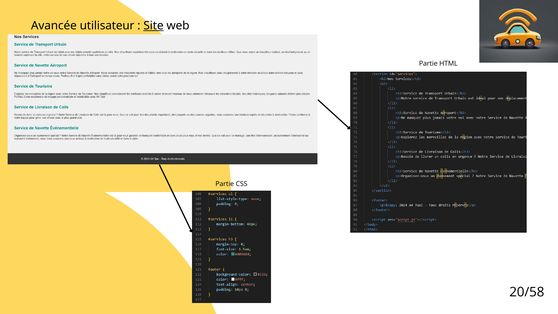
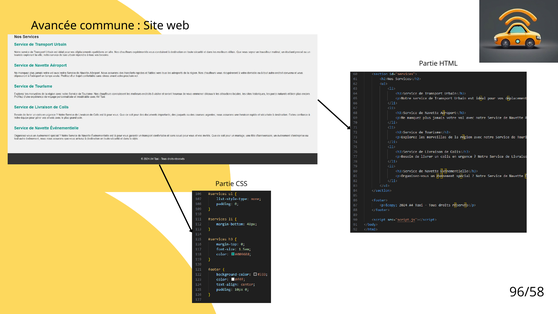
utilisateur: utilisateur -> commune (107, 26)
Site underline: present -> none (154, 26)
20/58: 20/58 -> 96/58 (527, 292)
